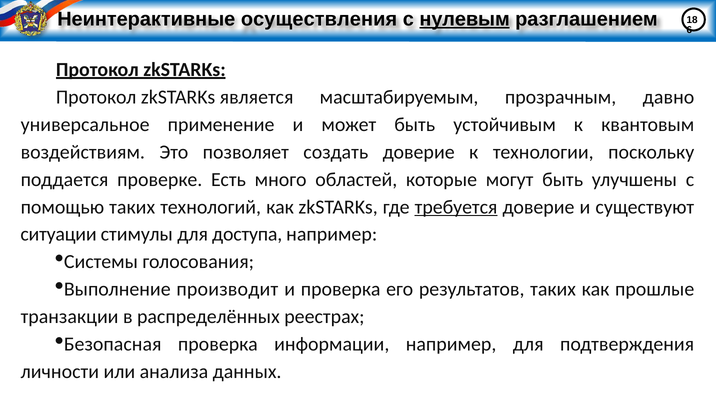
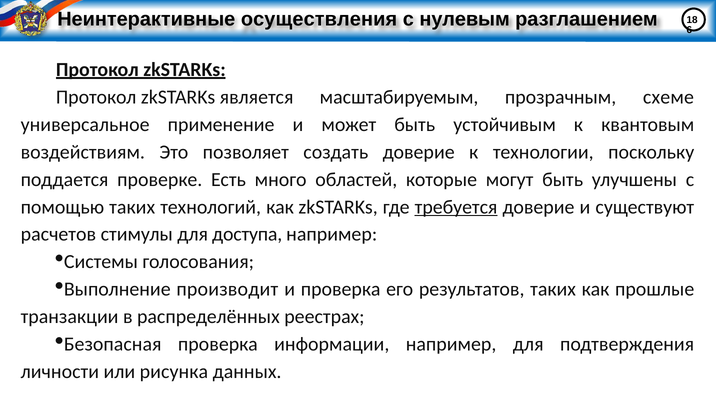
нулевым underline: present -> none (465, 19)
давно: давно -> схеме (668, 97)
ситуации: ситуации -> расчетов (58, 234)
анализа: анализа -> рисунка (174, 372)
